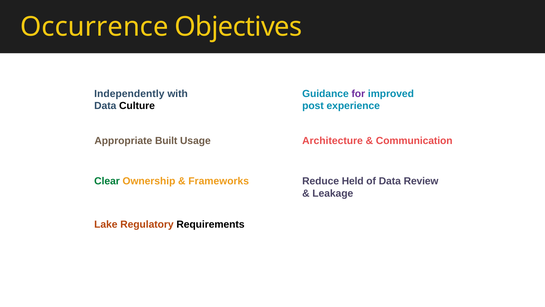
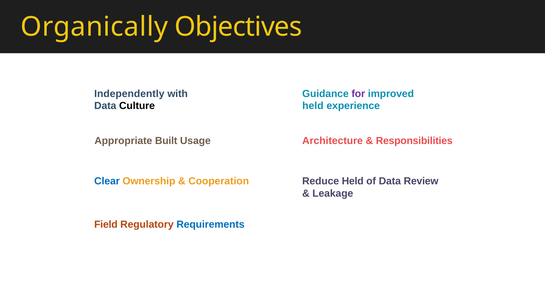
Occurrence: Occurrence -> Organically (94, 27)
post: post -> held (313, 106)
Communication: Communication -> Responsibilities (414, 141)
Clear colour: green -> blue (107, 181)
Frameworks: Frameworks -> Cooperation (219, 181)
Lake: Lake -> Field (106, 224)
Requirements colour: black -> blue (210, 224)
